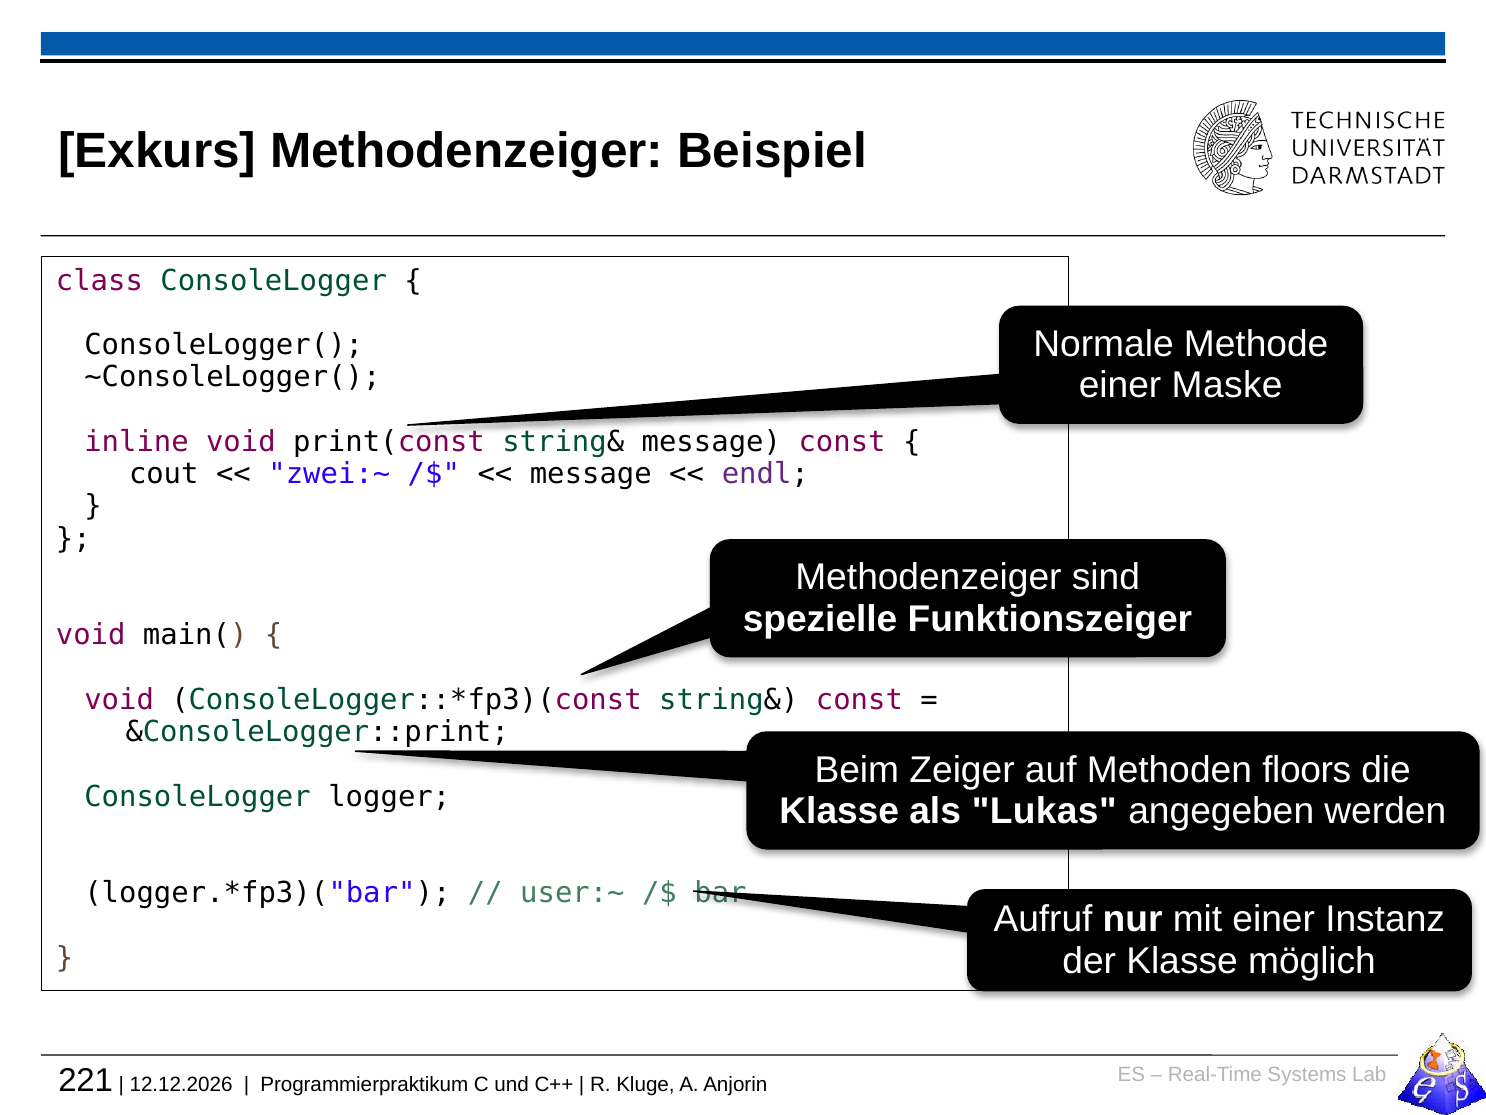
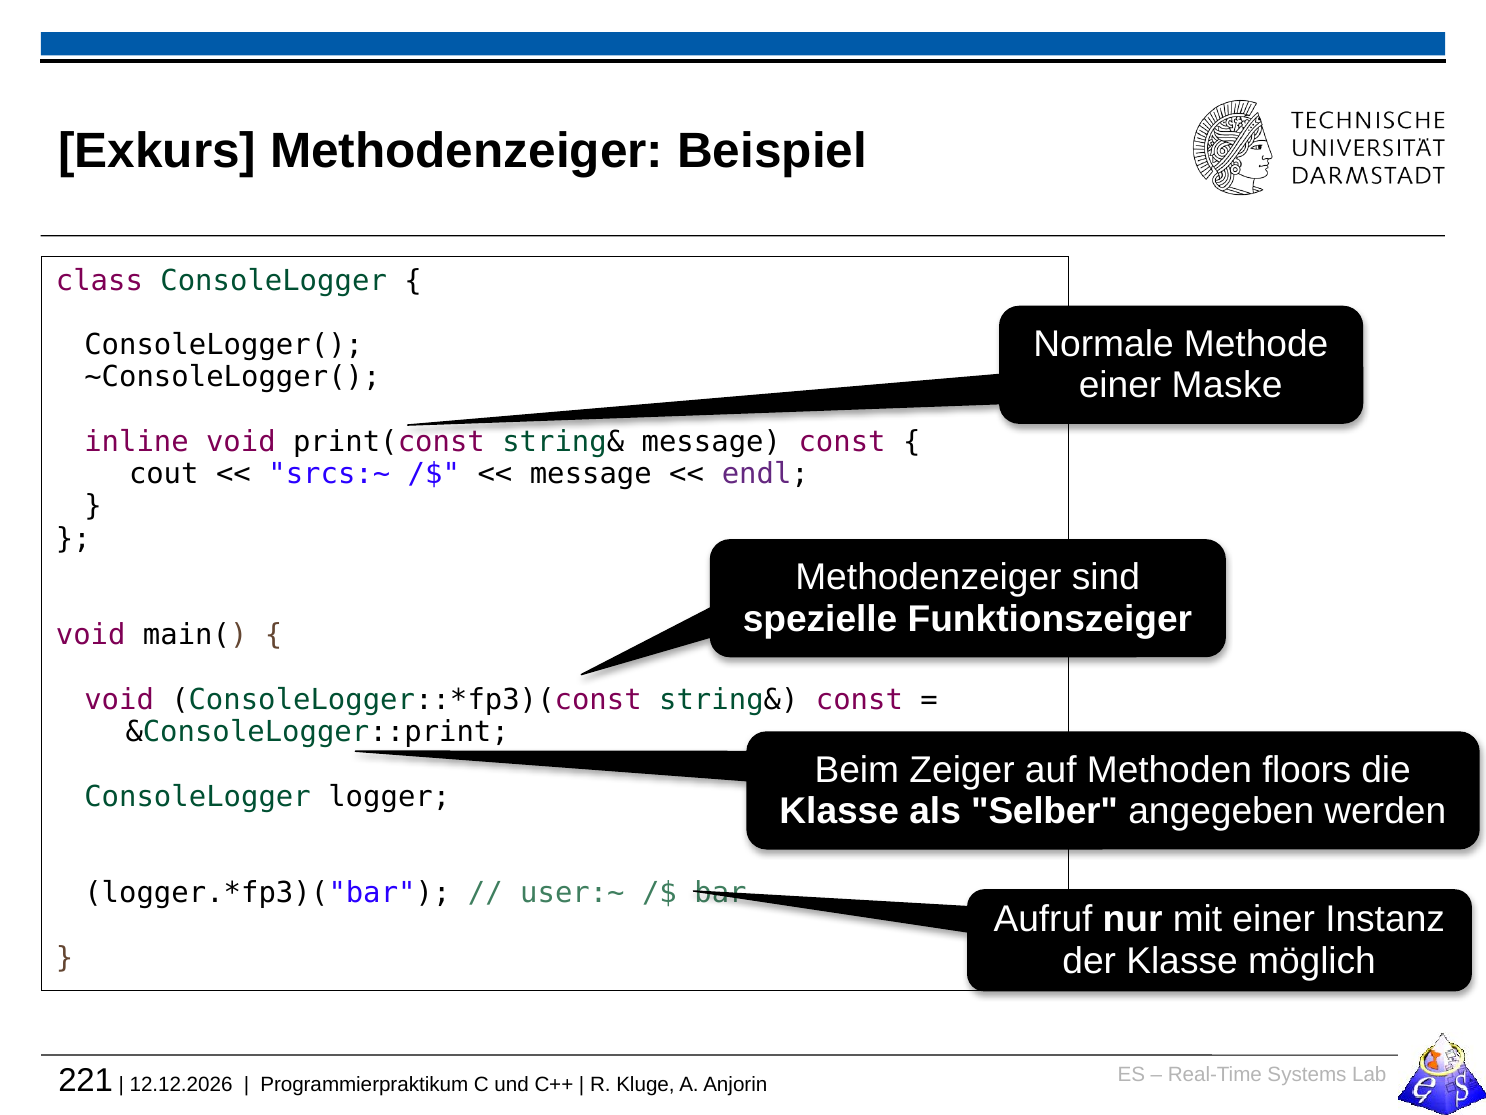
zwei:~: zwei:~ -> srcs:~ (329, 474)
Lukas: Lukas -> Selber (1045, 811)
